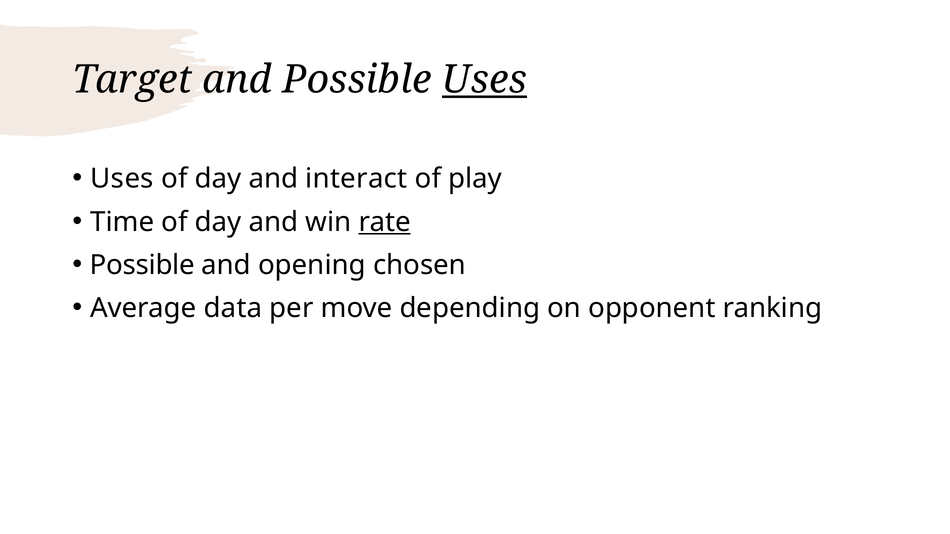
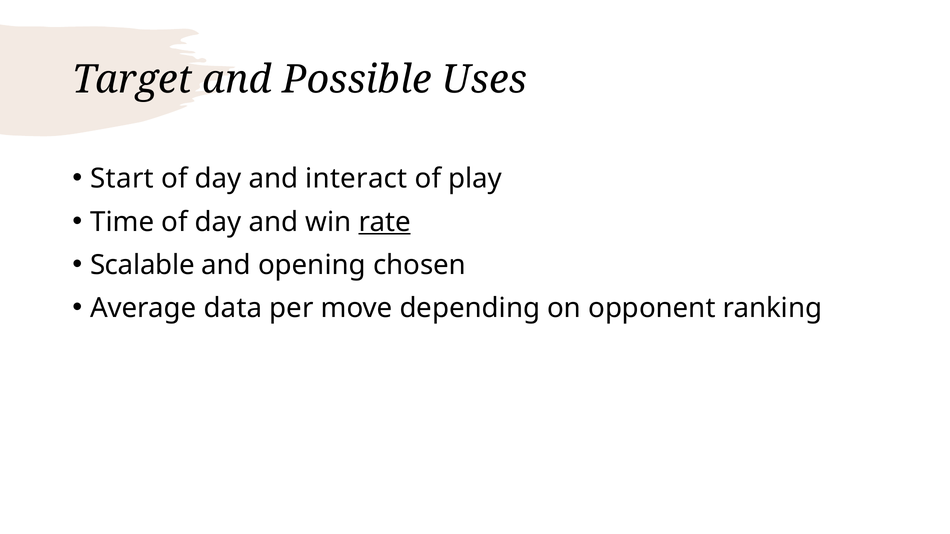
Uses underline: present -> none (484, 80)
Uses: Uses -> Start (122, 179)
Possible: Possible -> Scalable (142, 265)
